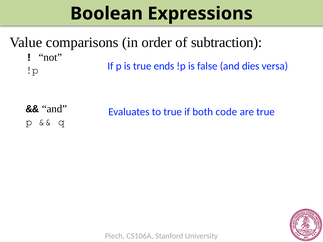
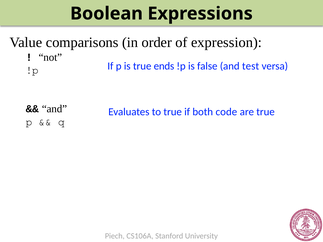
subtraction: subtraction -> expression (226, 43)
dies: dies -> test (251, 66)
